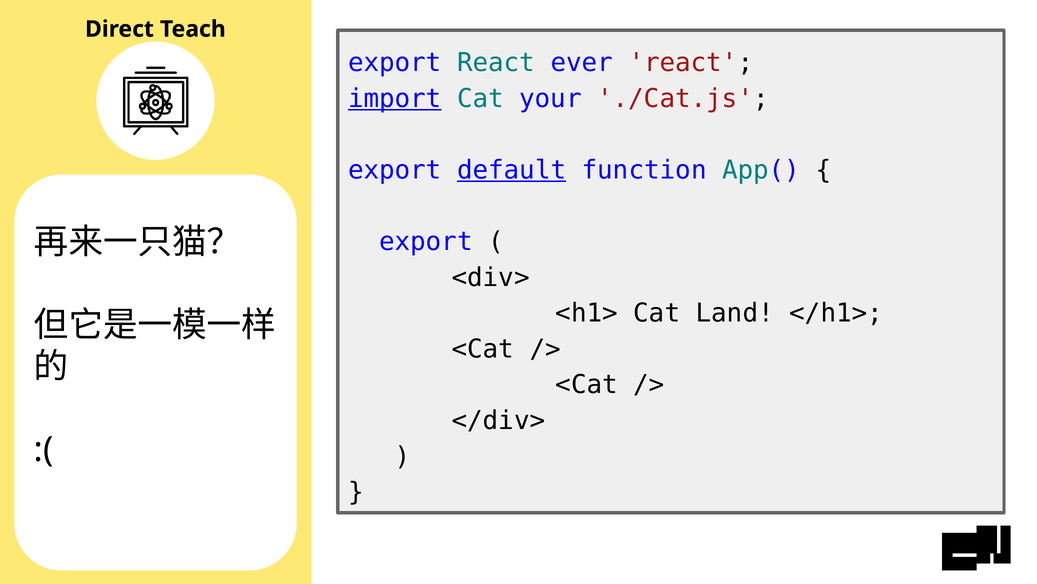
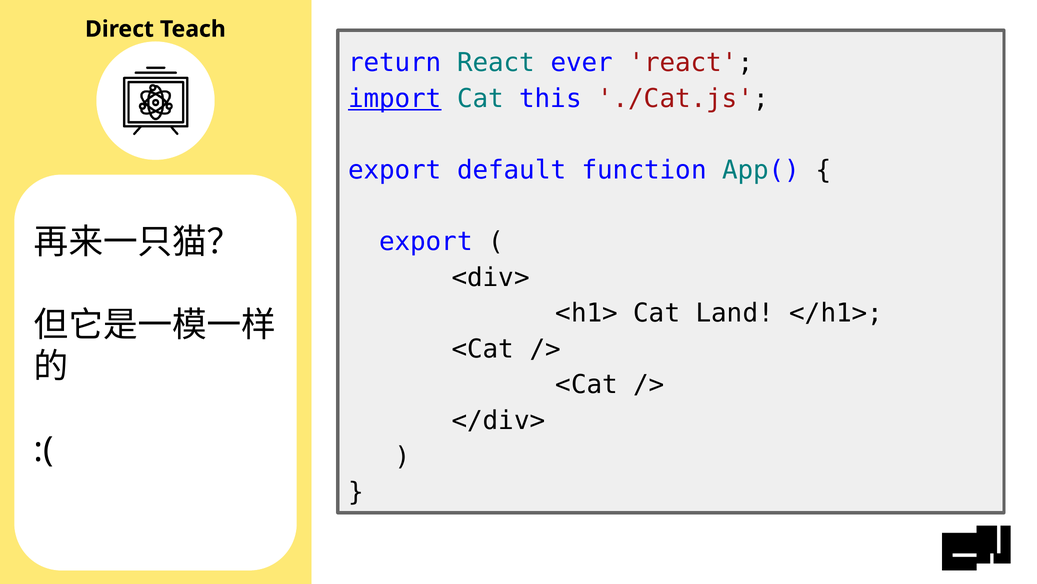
export: export -> return (395, 63)
your: your -> this (550, 98)
default underline: present -> none (512, 170)
